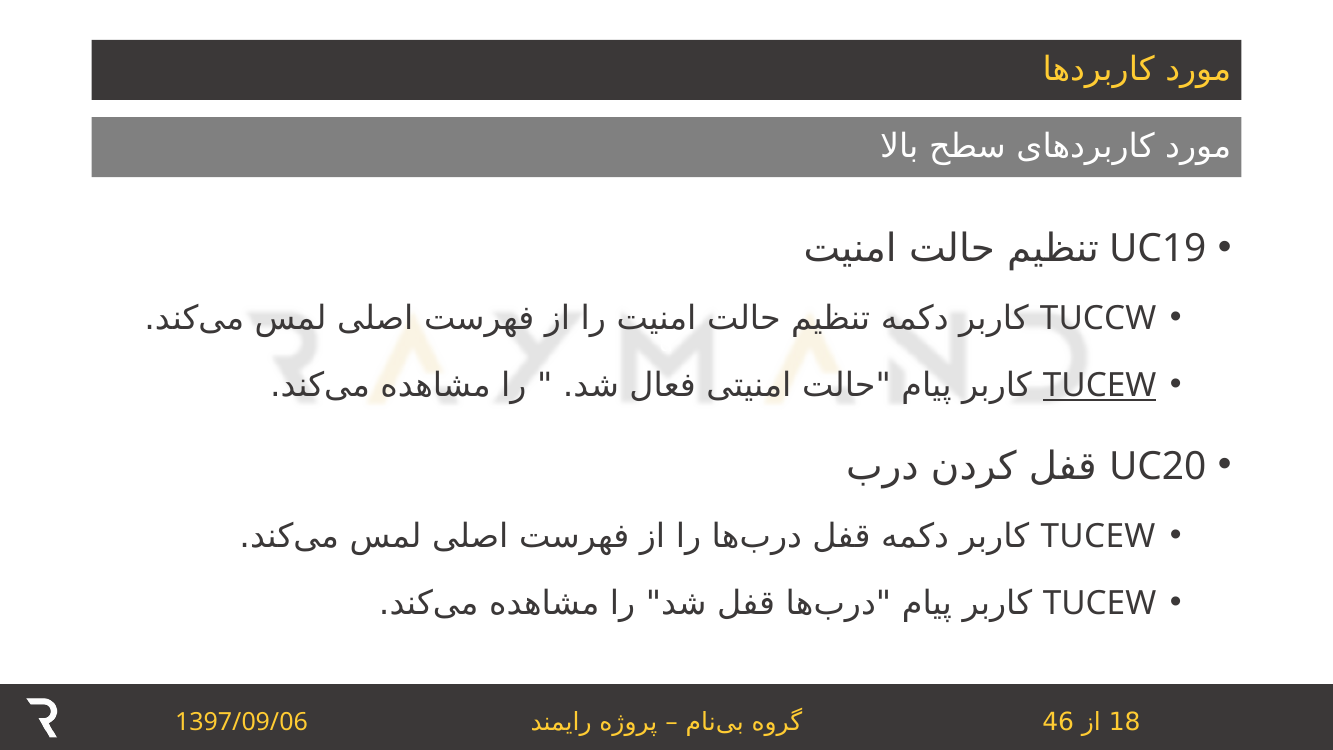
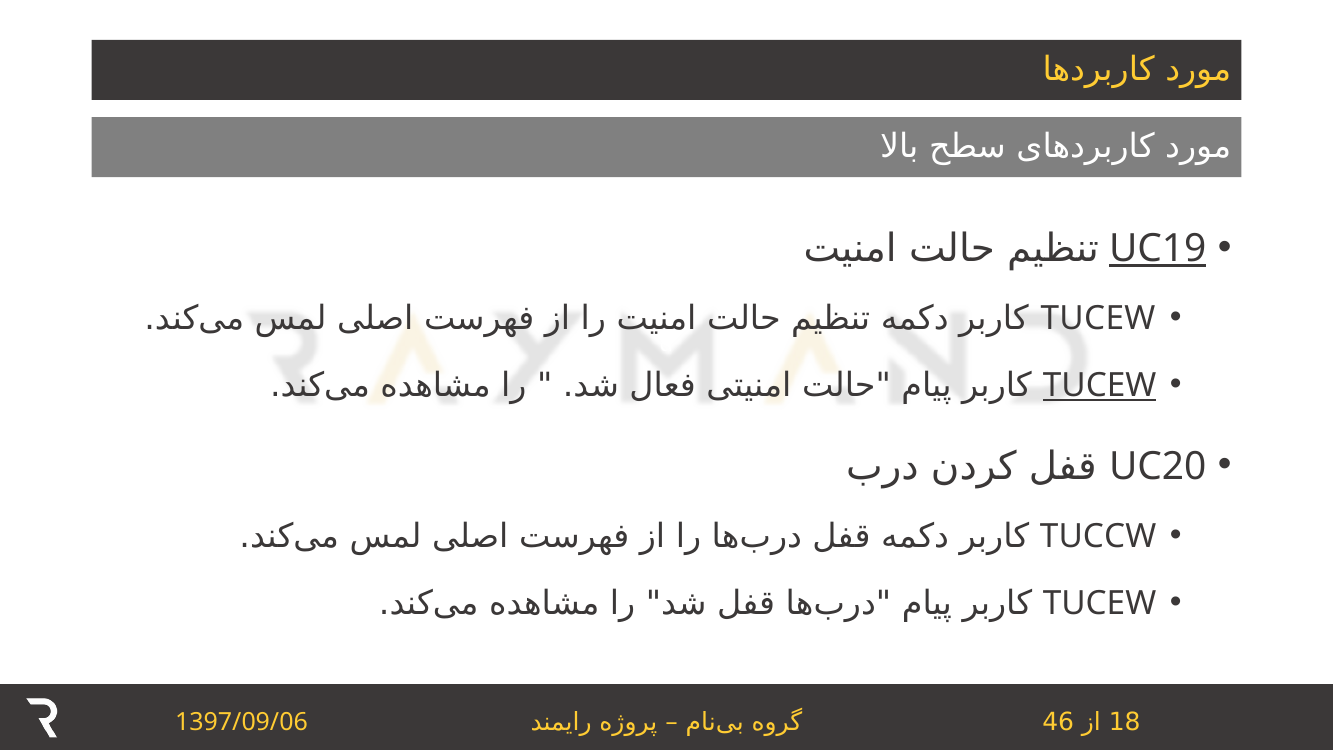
UC19 underline: none -> present (1158, 249)
TUCCW: TUCCW -> TUCEW (1098, 318)
TUCEW: TUCEW -> TUCCW (1098, 536)
